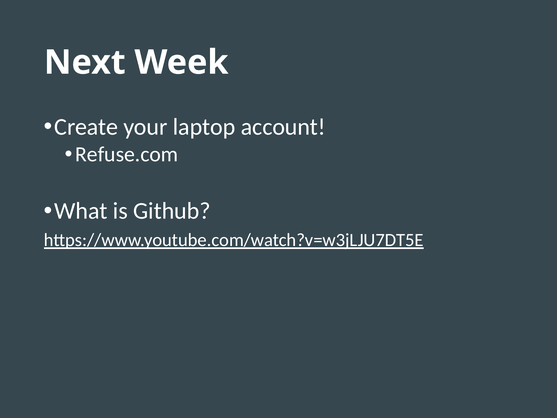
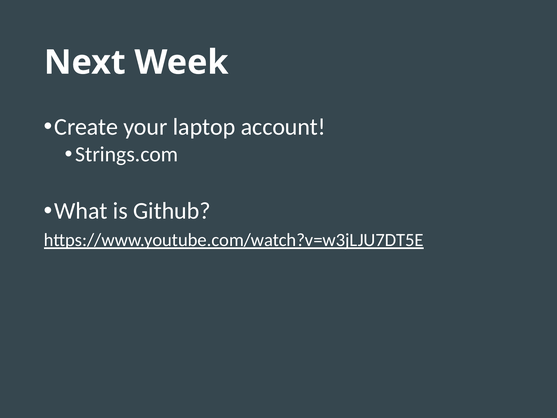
Refuse.com: Refuse.com -> Strings.com (127, 154)
